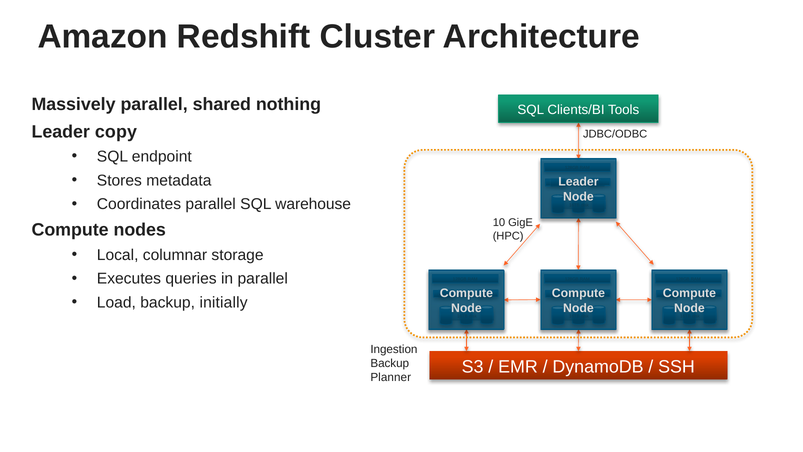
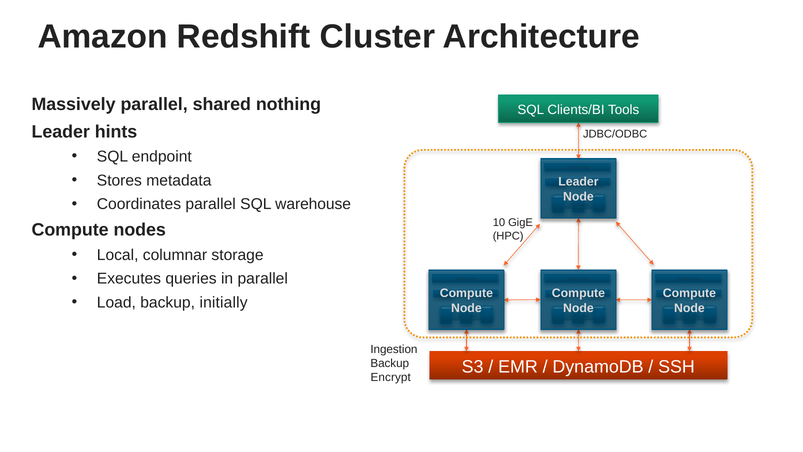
copy: copy -> hints (116, 132)
Planner: Planner -> Encrypt (391, 377)
